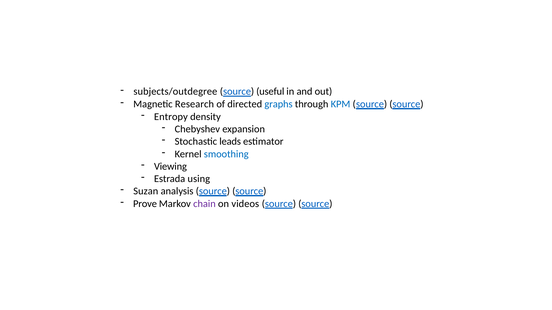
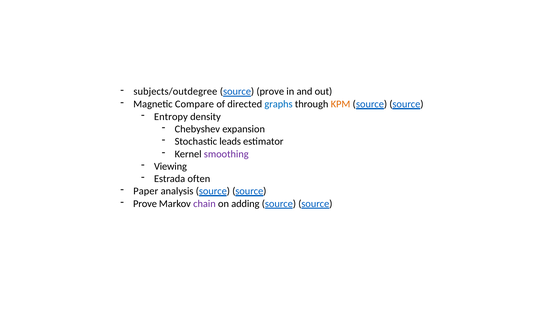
source useful: useful -> prove (270, 92)
Research: Research -> Compare (194, 104)
KPM colour: blue -> orange (341, 104)
smoothing colour: blue -> purple (226, 154)
using: using -> often (199, 179)
Suzan: Suzan -> Paper (146, 191)
videos: videos -> adding (245, 204)
